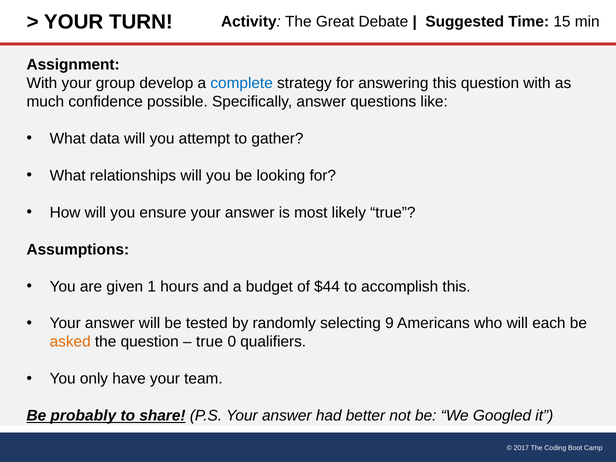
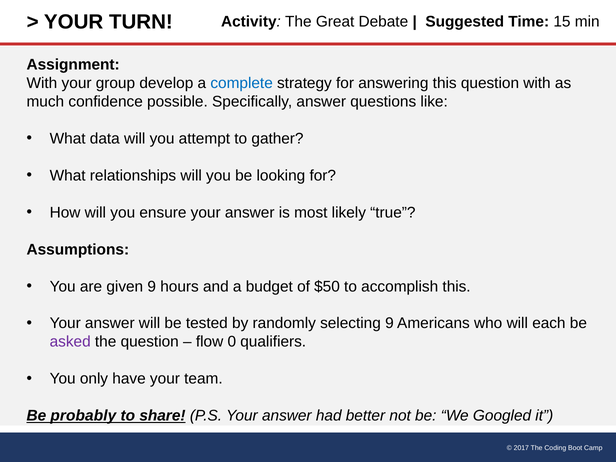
given 1: 1 -> 9 (152, 286)
$44: $44 -> $50 (327, 286)
asked colour: orange -> purple (70, 342)
true: true -> flow (210, 342)
